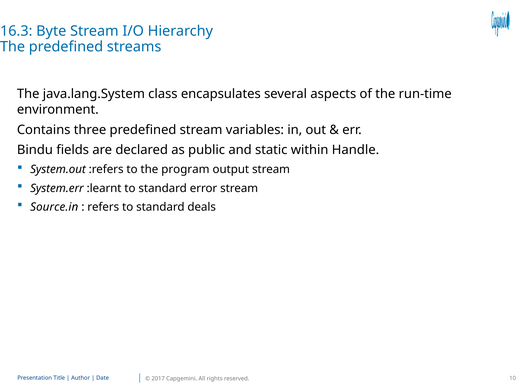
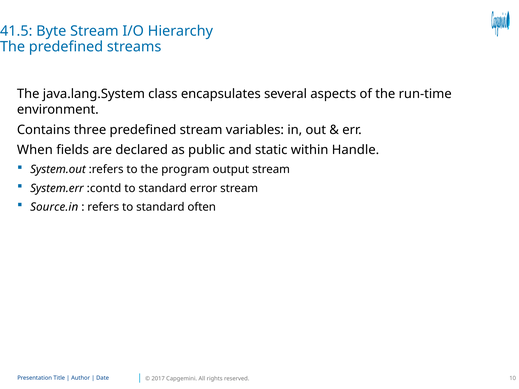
16.3: 16.3 -> 41.5 (16, 31)
Bindu: Bindu -> When (35, 150)
:learnt: :learnt -> :contd (104, 188)
deals: deals -> often (202, 207)
